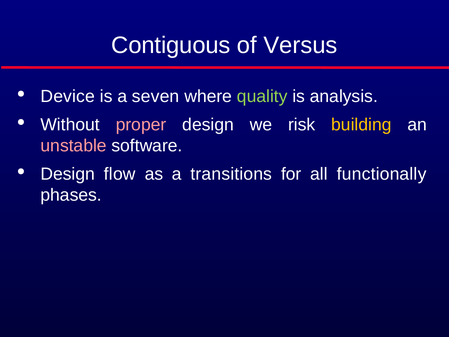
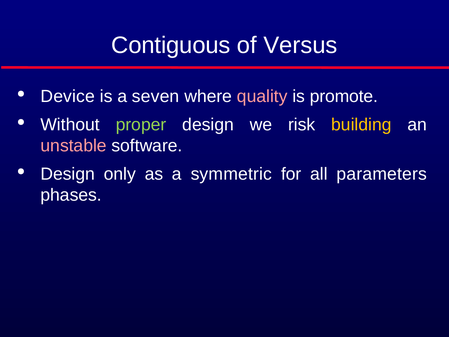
quality colour: light green -> pink (262, 96)
analysis: analysis -> promote (344, 96)
proper colour: pink -> light green (141, 125)
flow: flow -> only (120, 174)
transitions: transitions -> symmetric (231, 174)
functionally: functionally -> parameters (382, 174)
